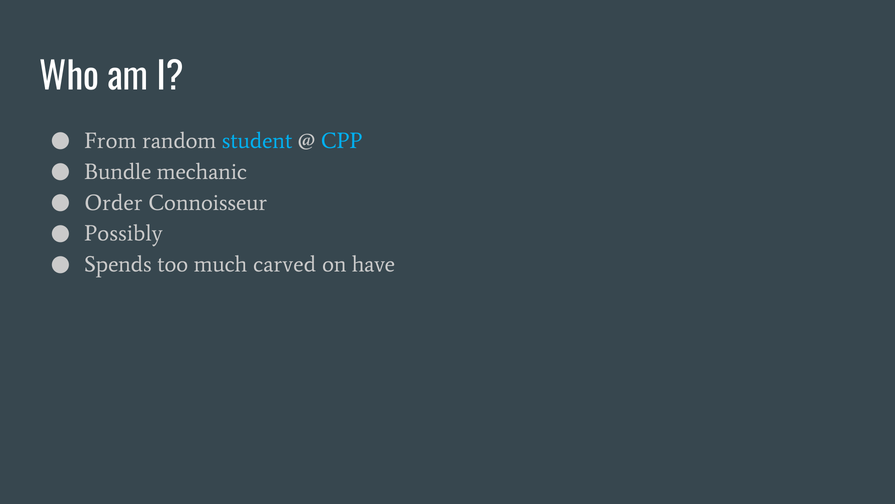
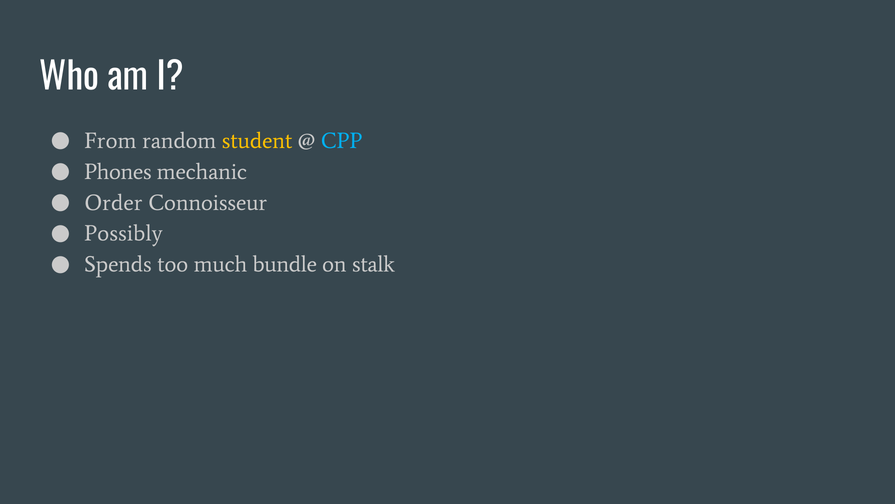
student colour: light blue -> yellow (257, 141)
Bundle: Bundle -> Phones (118, 172)
carved: carved -> bundle (285, 264)
have: have -> stalk (374, 264)
